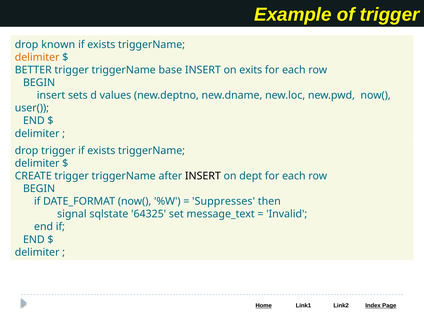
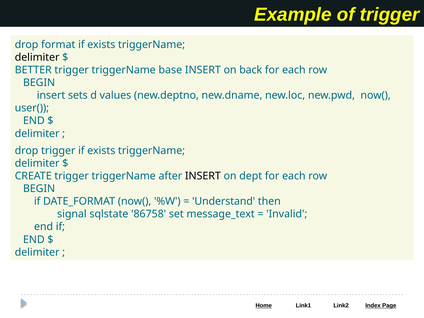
known: known -> format (58, 45)
delimiter colour: orange -> black (37, 57)
exits: exits -> back (251, 70)
Suppresses: Suppresses -> Understand (224, 201)
64325: 64325 -> 86758 (149, 214)
